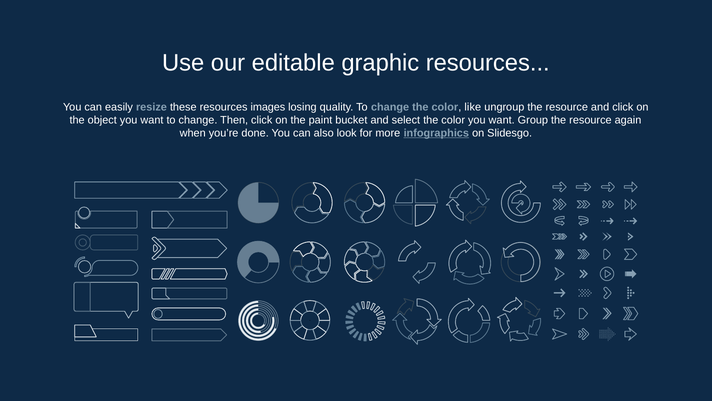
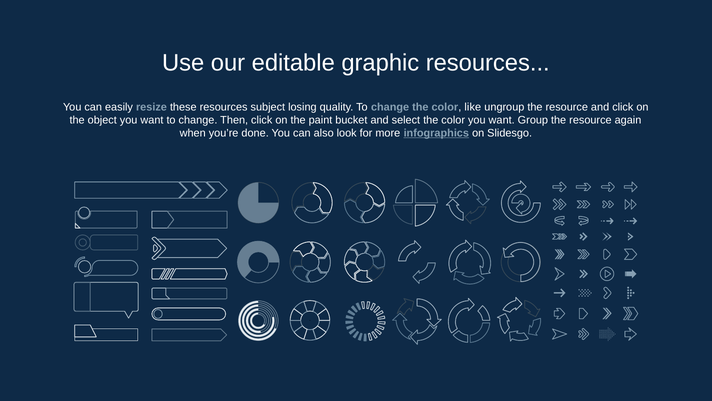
images: images -> subject (268, 107)
